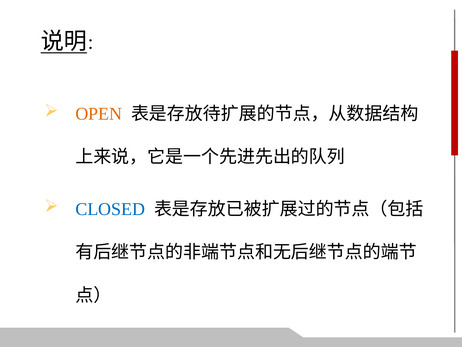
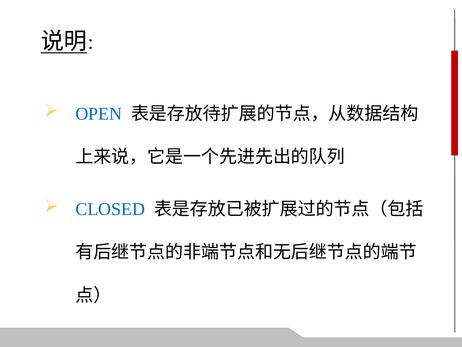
OPEN colour: orange -> blue (99, 114)
